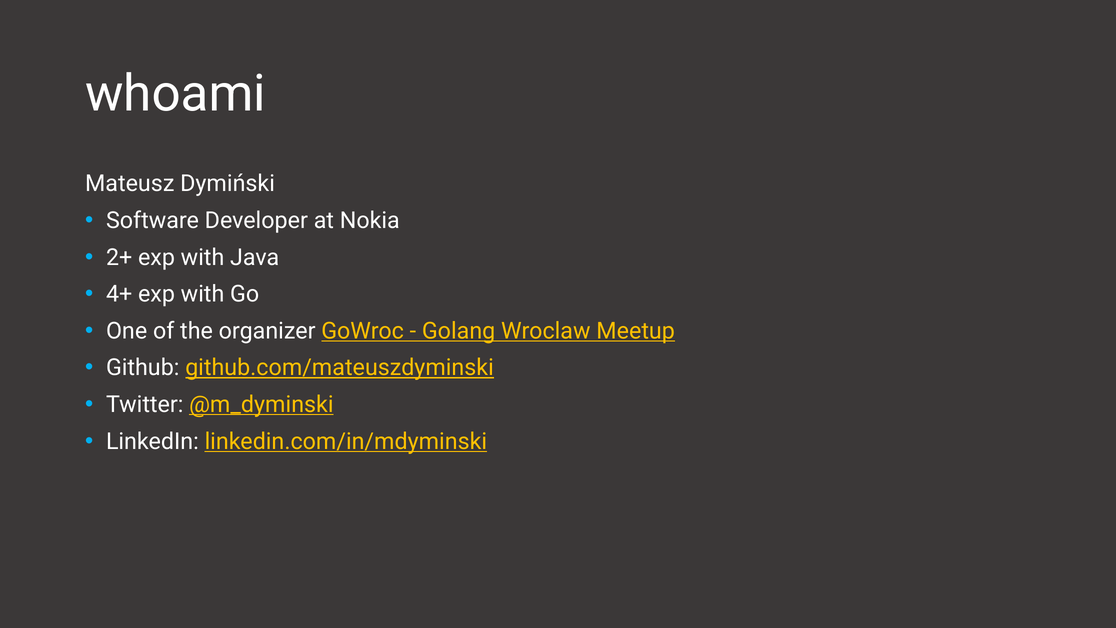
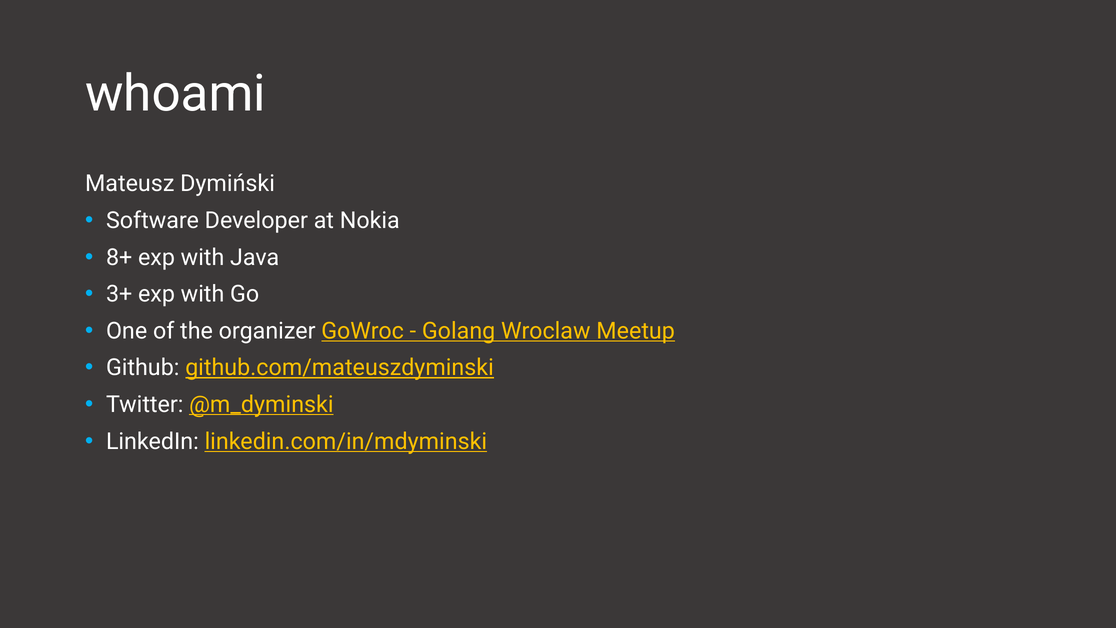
2+: 2+ -> 8+ (119, 257)
4+: 4+ -> 3+ (119, 294)
